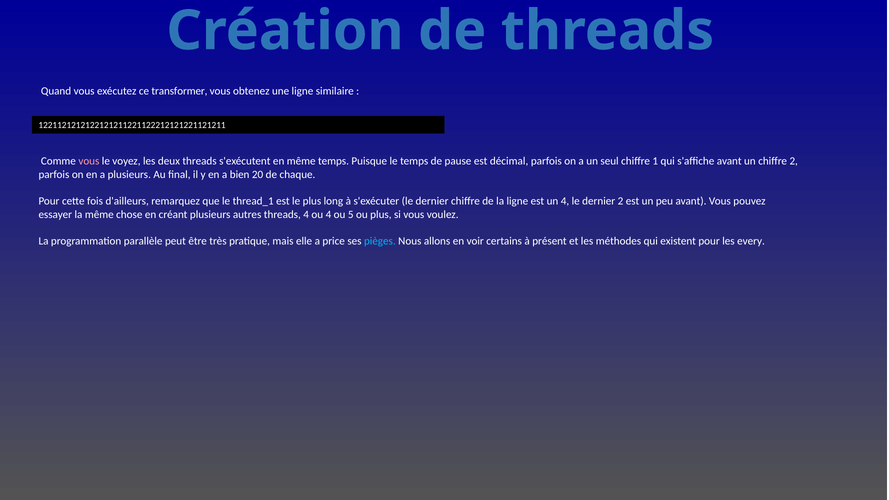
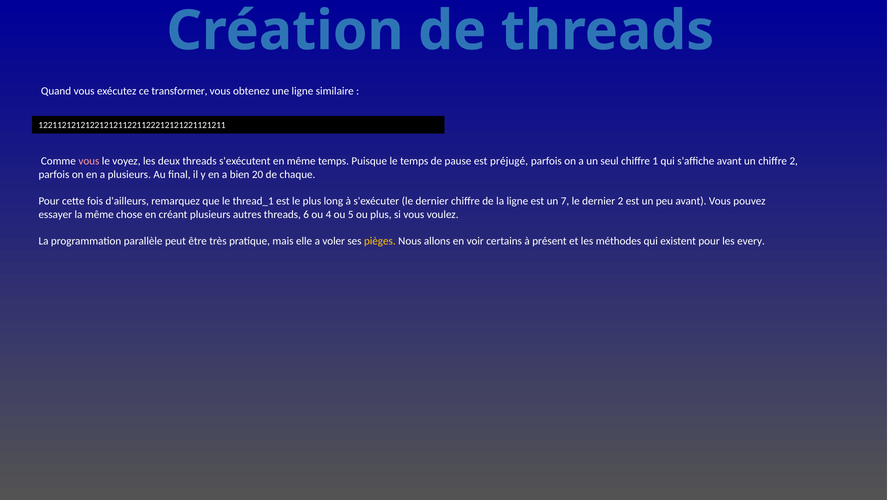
décimal: décimal -> préjugé (509, 161)
un 4: 4 -> 7 (565, 201)
threads 4: 4 -> 6 (306, 214)
price: price -> voler (334, 241)
pièges colour: light blue -> yellow (380, 241)
